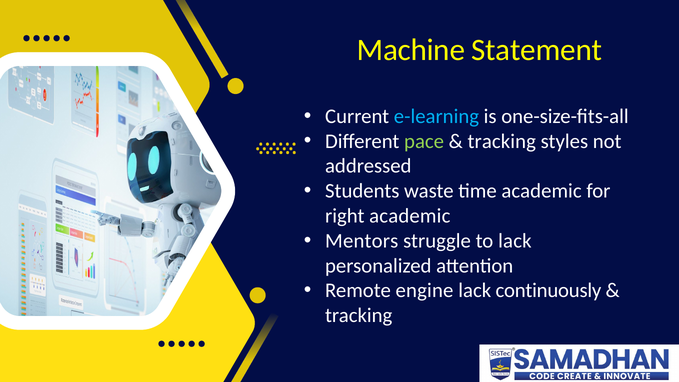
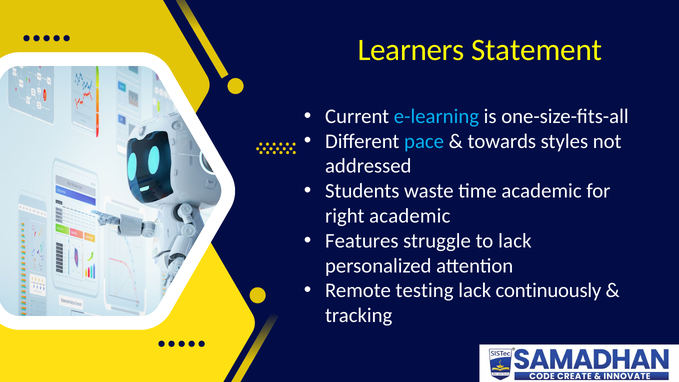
Machine: Machine -> Learners (411, 50)
pace colour: light green -> light blue (424, 141)
tracking: tracking -> towards (502, 141)
Mentors: Mentors -> Features (362, 241)
engine: engine -> testing (425, 291)
